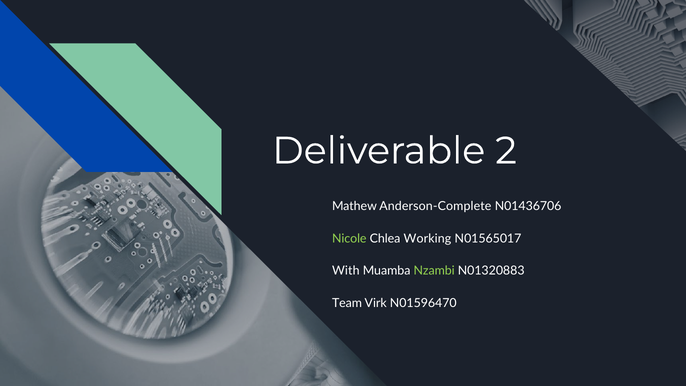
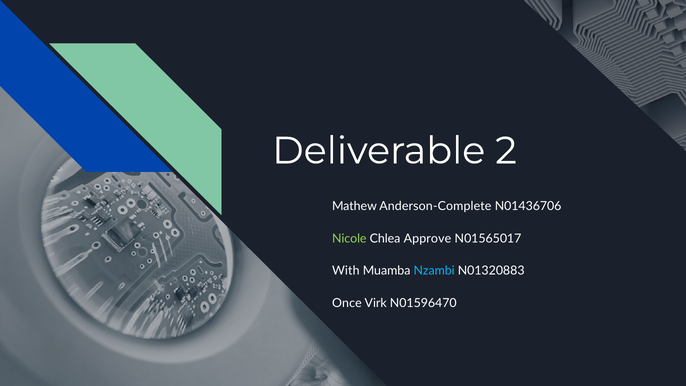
Working: Working -> Approve (427, 238)
Nzambi colour: light green -> light blue (434, 271)
Team: Team -> Once (347, 303)
